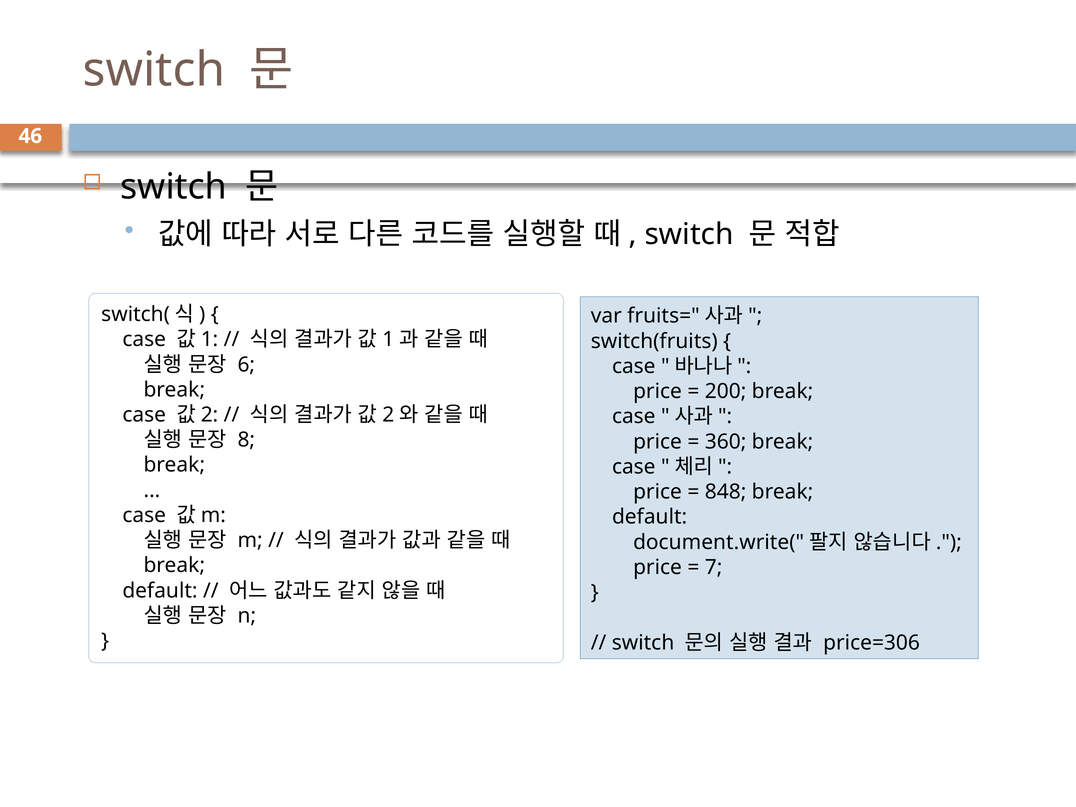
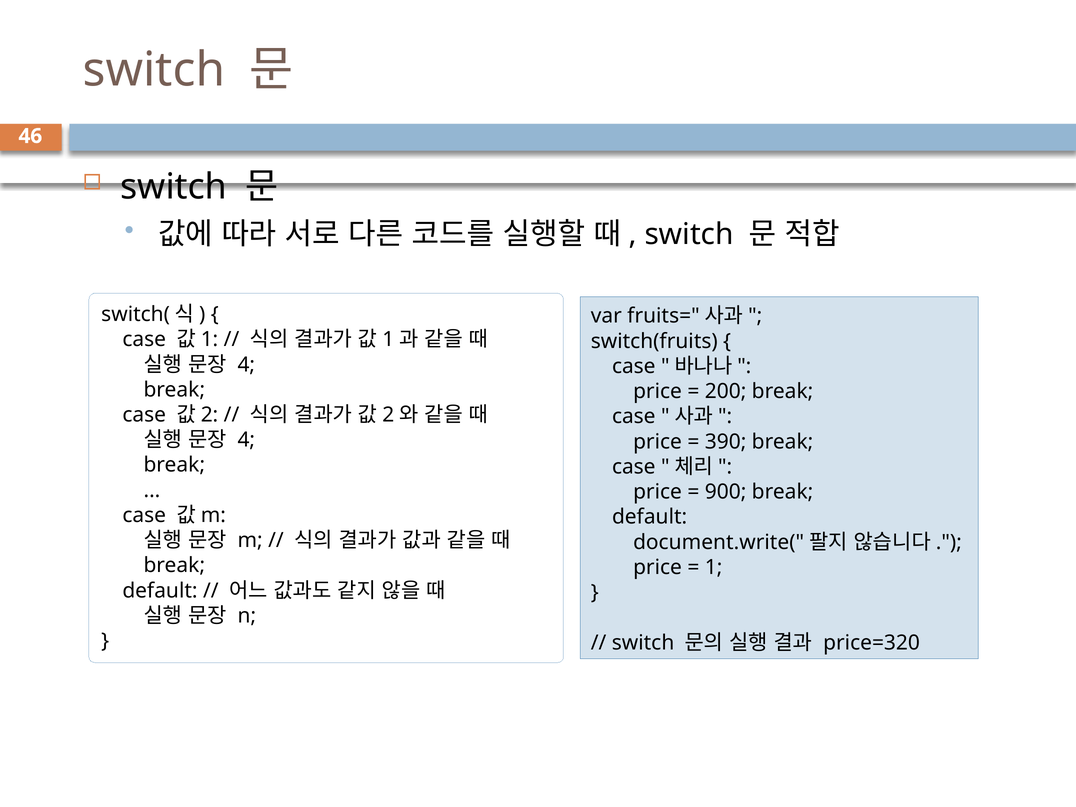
6: 6 -> 4 (246, 365)
8: 8 -> 4 (246, 440)
360: 360 -> 390 (726, 442)
848: 848 -> 900 (726, 492)
7: 7 -> 1 (714, 567)
price=306: price=306 -> price=320 (872, 643)
